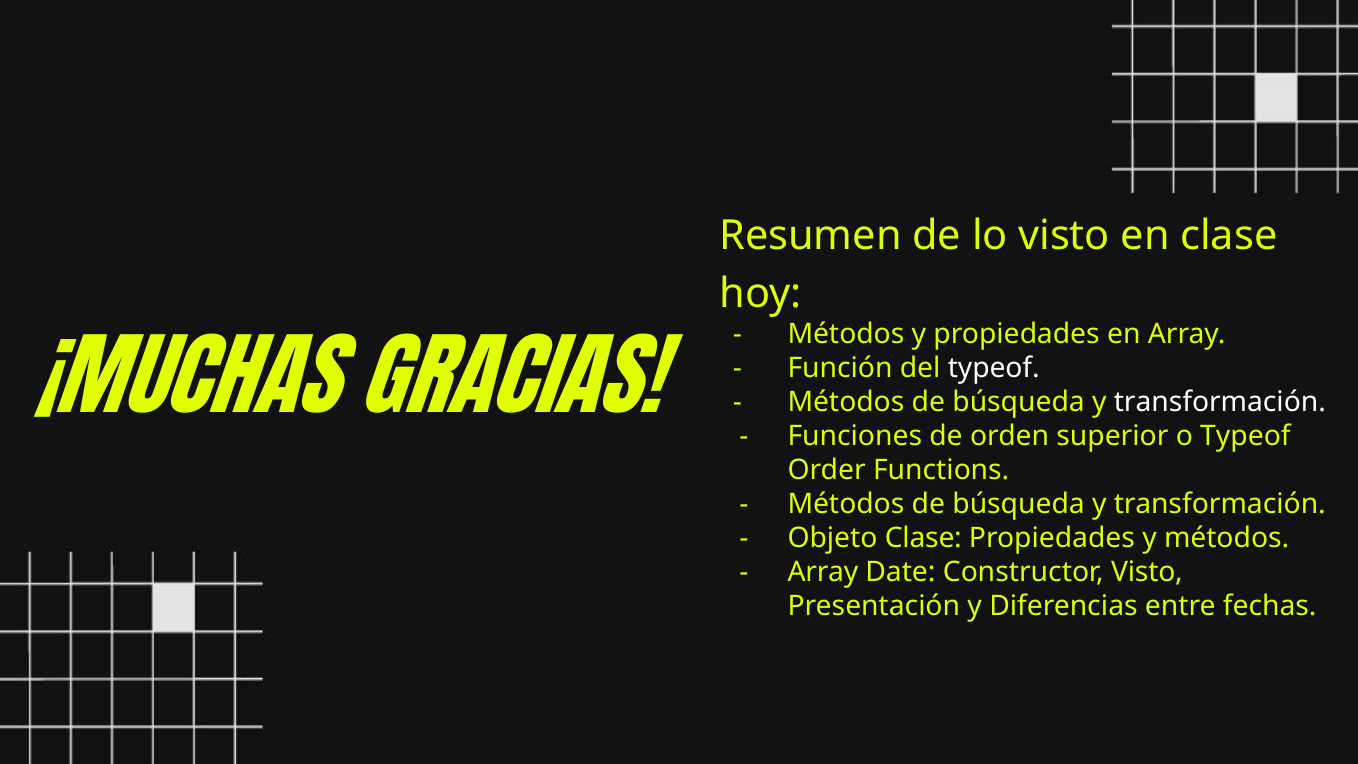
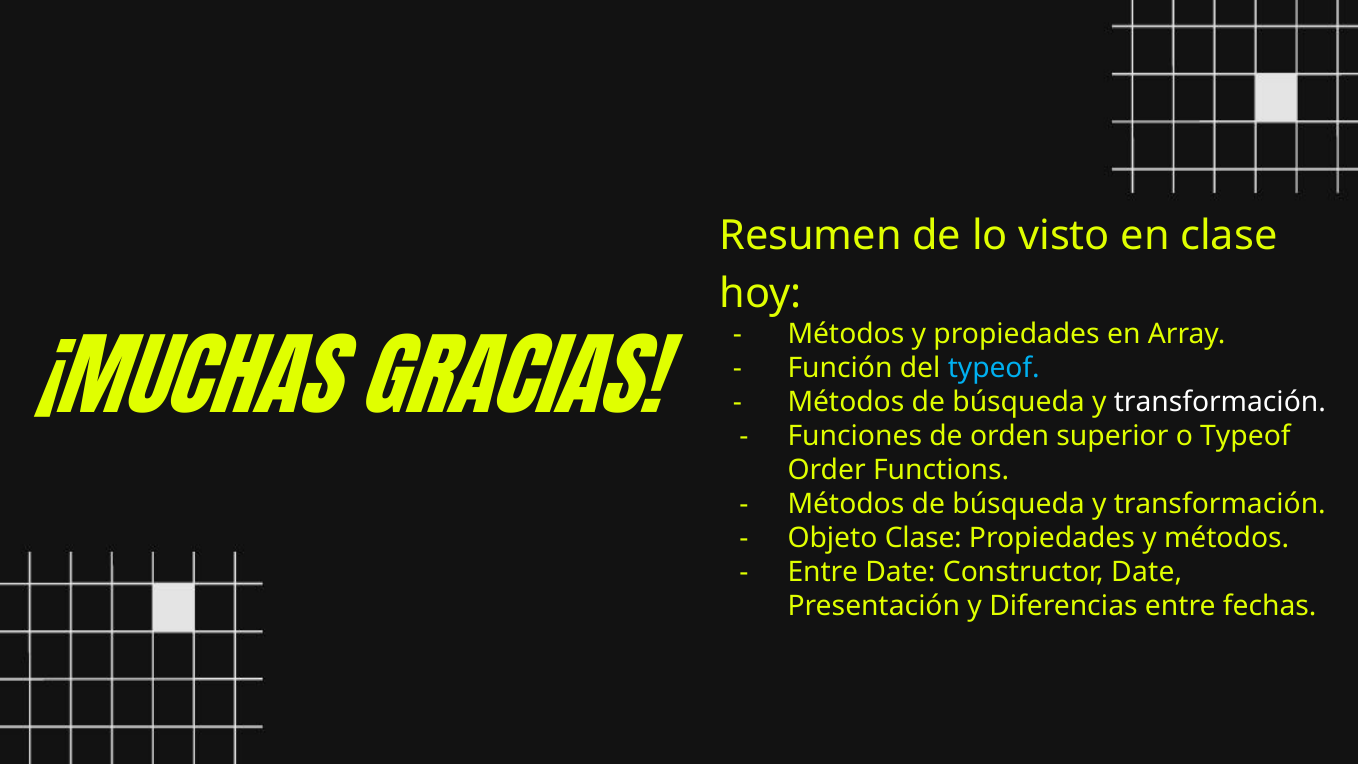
typeof colour: white -> light blue (994, 368)
Array: Array -> Entre (823, 572)
Constructor Visto: Visto -> Date (1147, 572)
